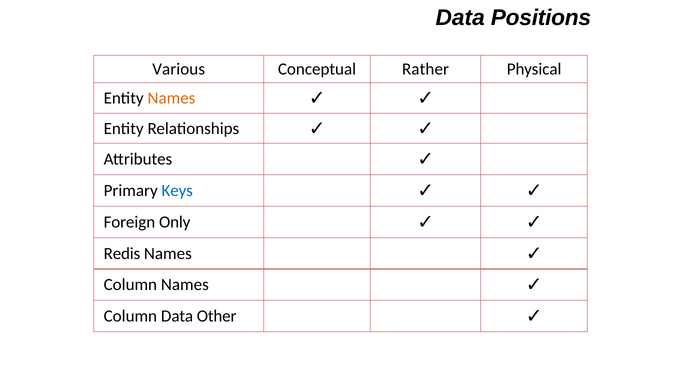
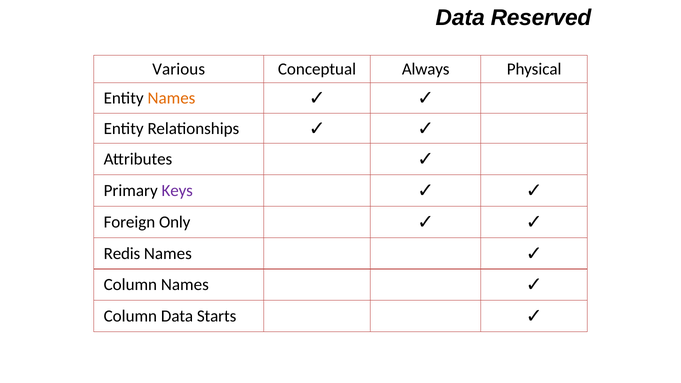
Positions: Positions -> Reserved (541, 18)
Rather: Rather -> Always (426, 69)
Keys colour: blue -> purple (177, 191)
Other: Other -> Starts (217, 316)
